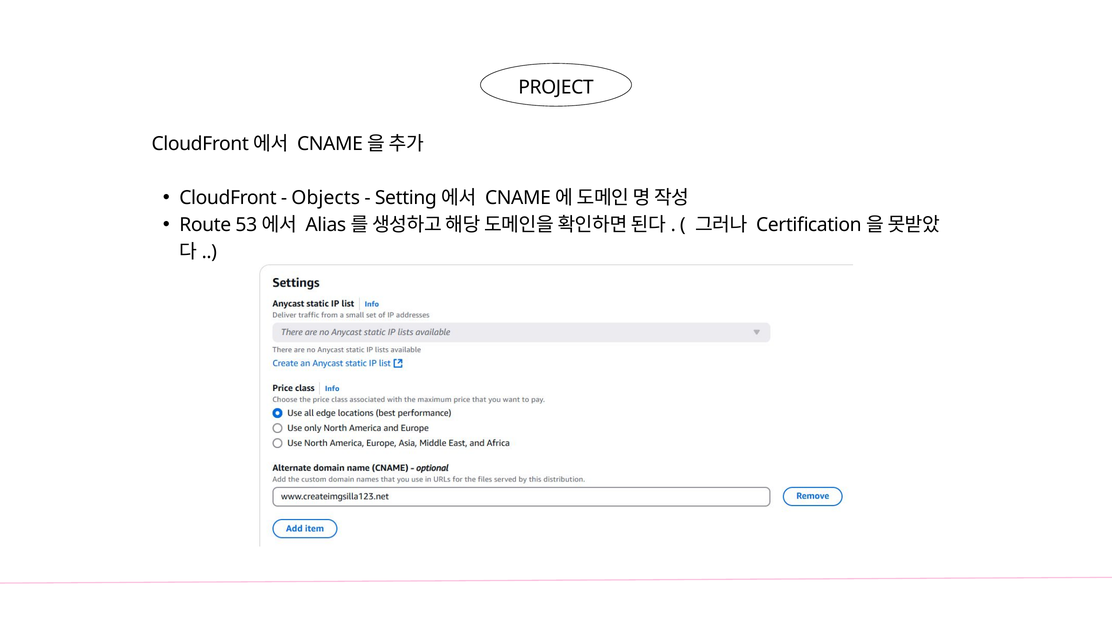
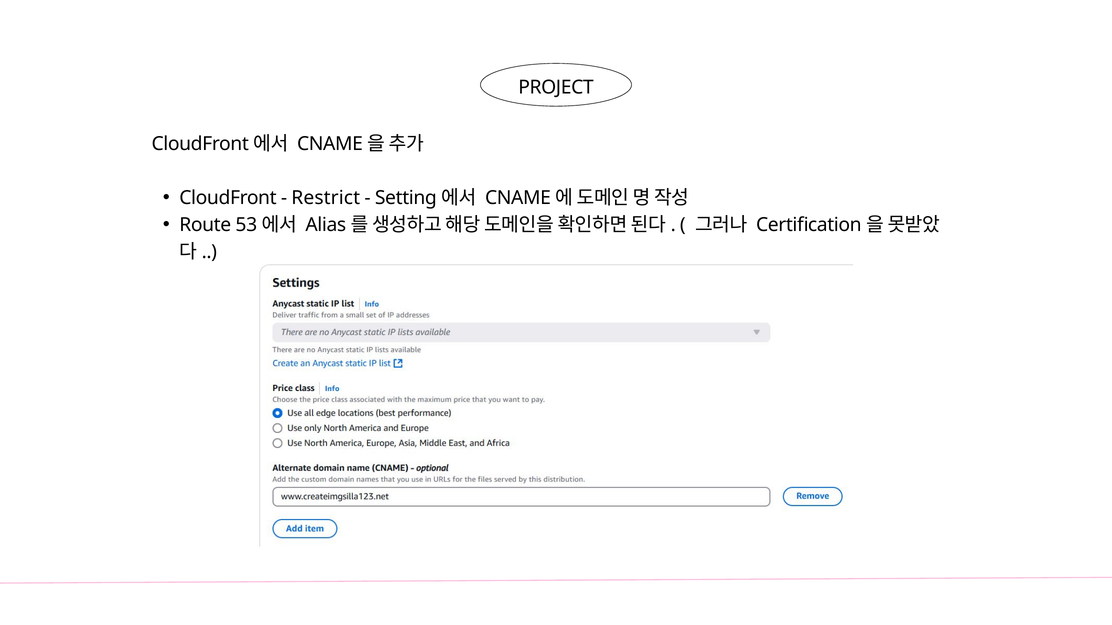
Objects: Objects -> Restrict (326, 198)
